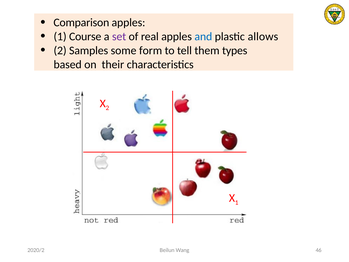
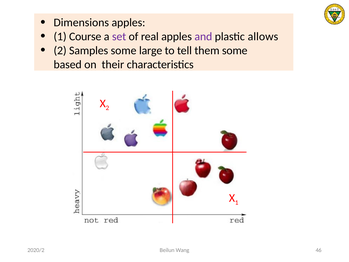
Comparison: Comparison -> Dimensions (81, 22)
and colour: blue -> purple (203, 36)
form: form -> large (151, 50)
them types: types -> some (235, 50)
